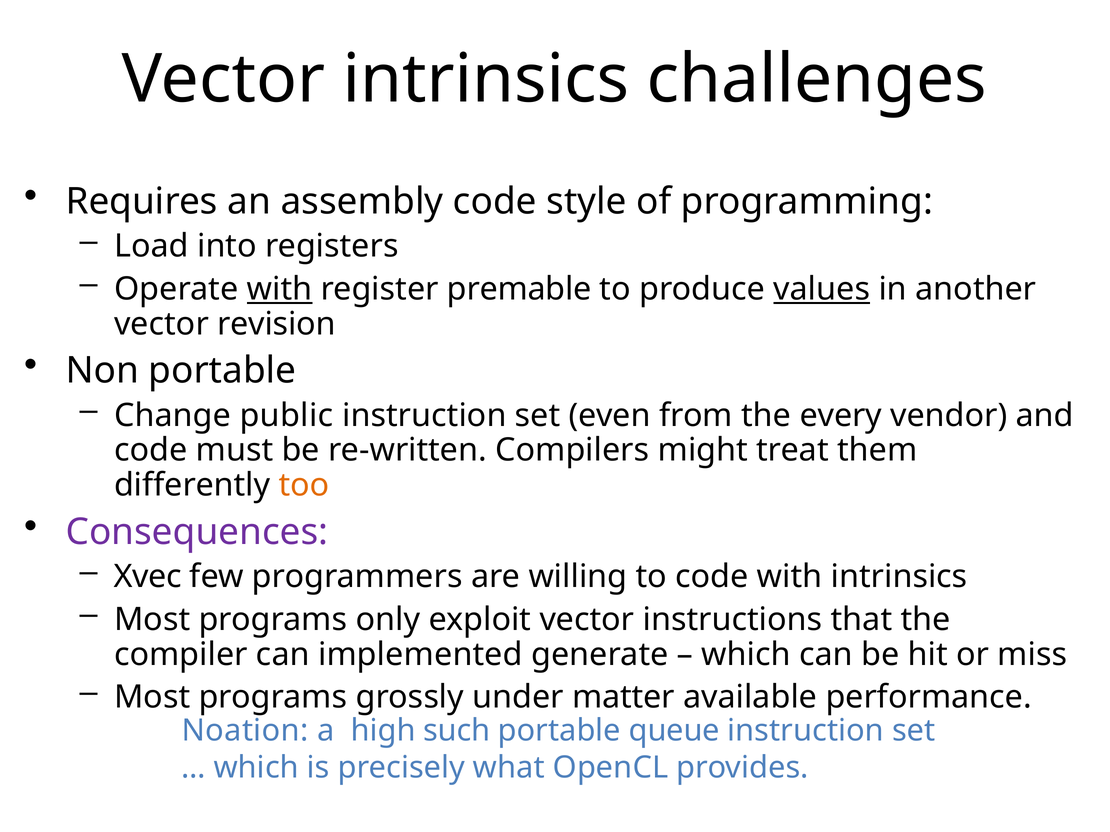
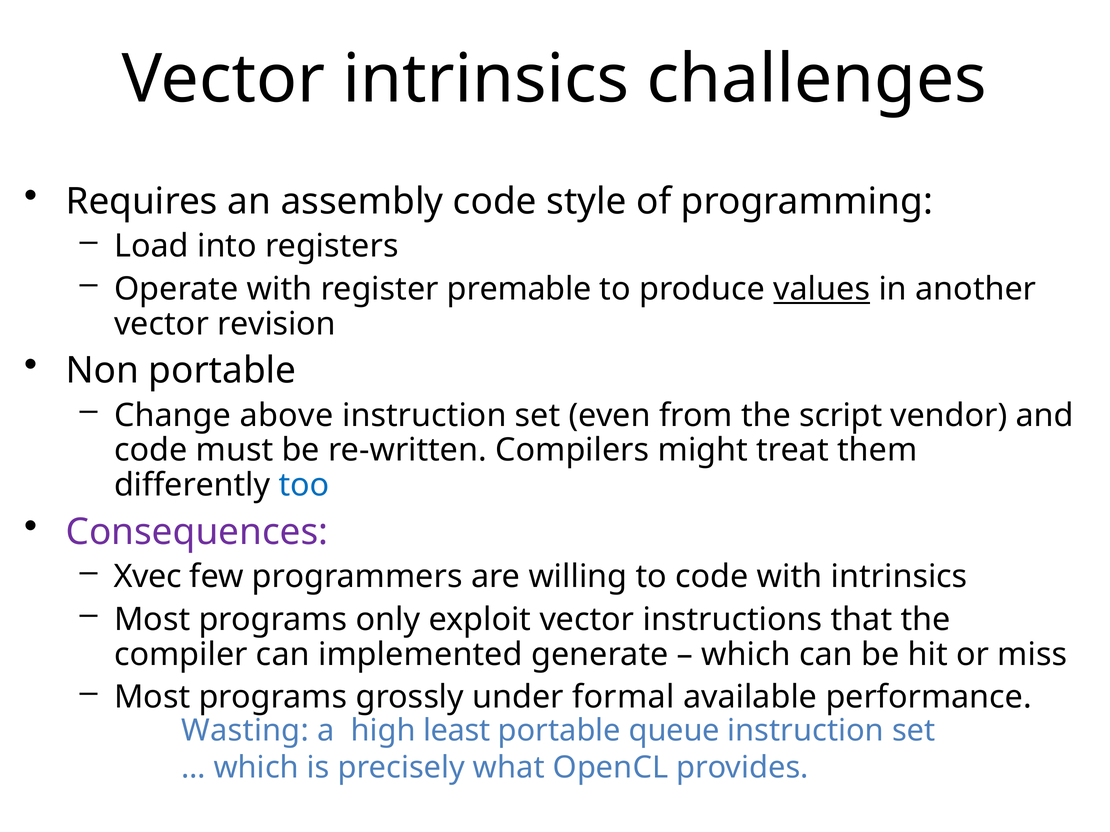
with underline: present -> none (280, 289)
public: public -> above (286, 416)
every: every -> script (841, 416)
too colour: orange -> blue (304, 485)
matter: matter -> formal (623, 697)
Noation: Noation -> Wasting (245, 731)
such: such -> least (457, 731)
